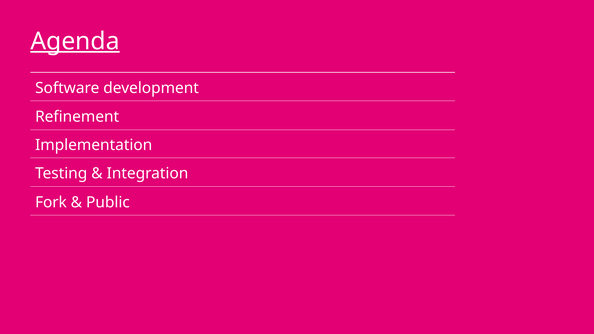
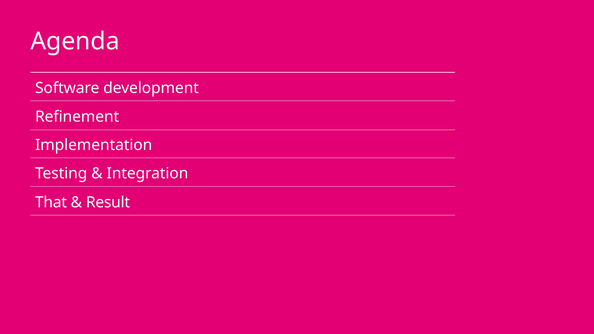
Agenda underline: present -> none (75, 41)
Fork: Fork -> That (51, 202)
Public: Public -> Result (108, 202)
